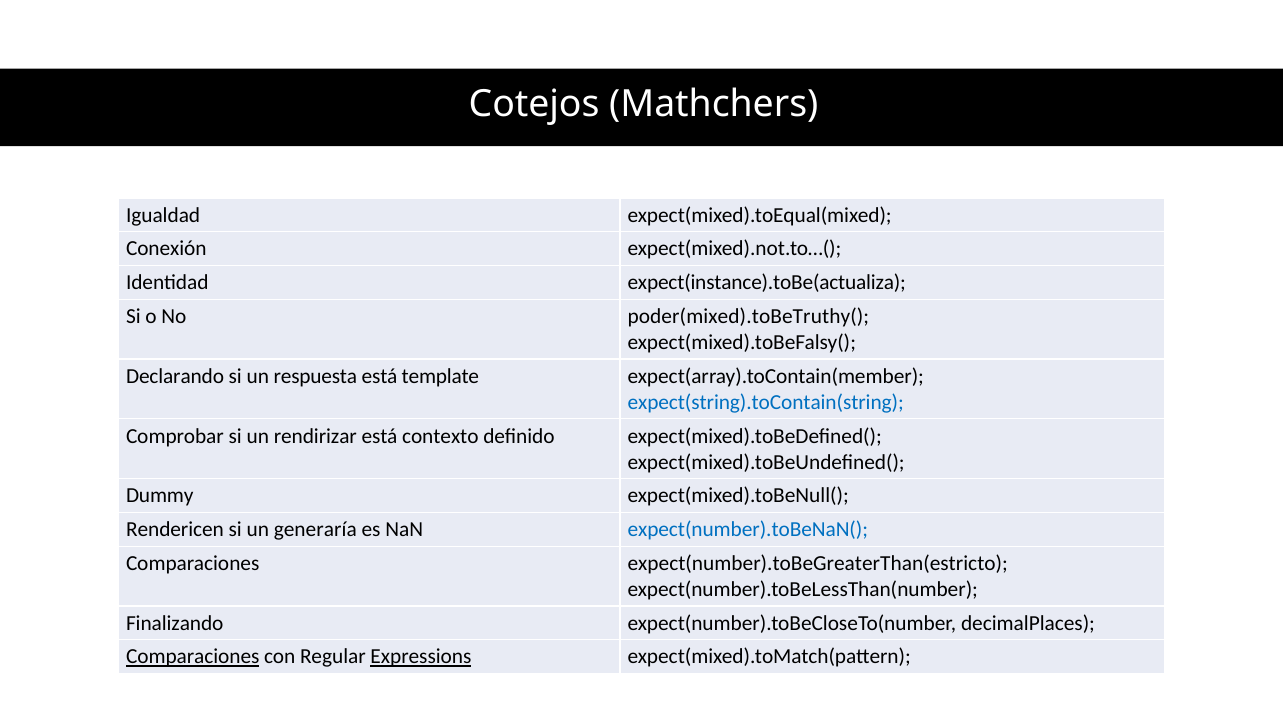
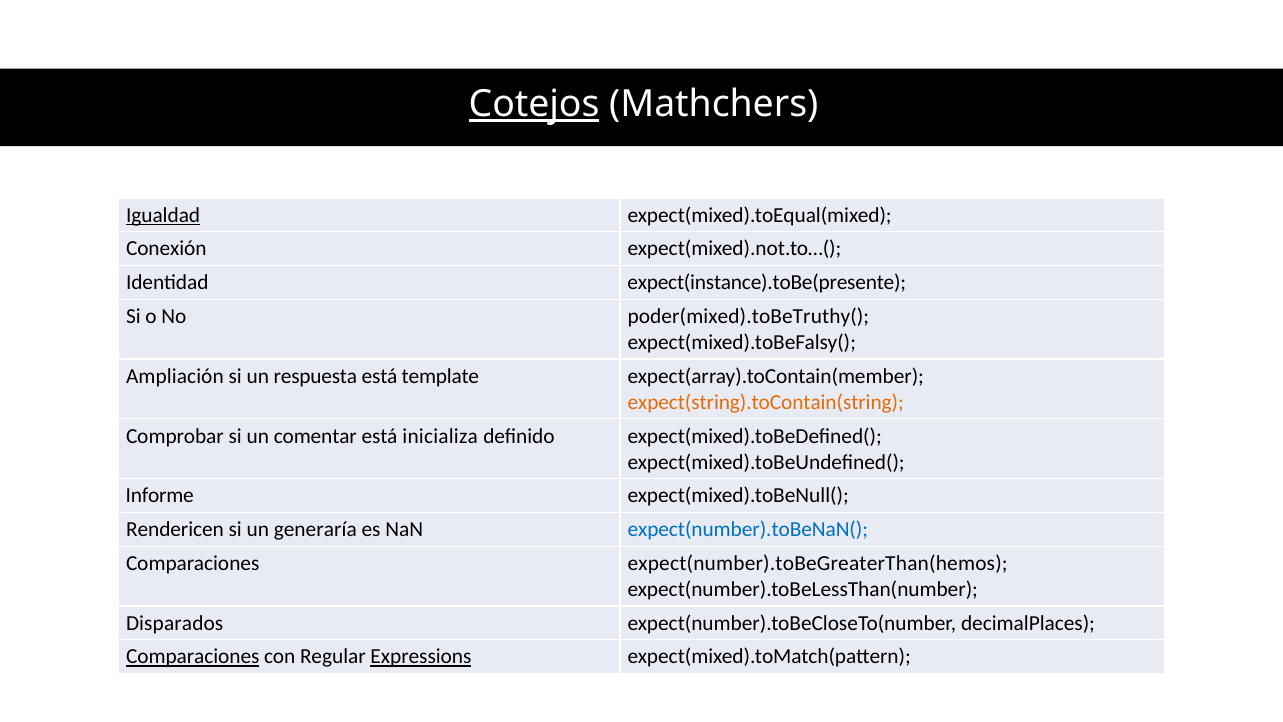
Cotejos underline: none -> present (534, 104)
Igualdad underline: none -> present (163, 215)
expect(instance).toBe(actualiza: expect(instance).toBe(actualiza -> expect(instance).toBe(presente (767, 282)
Declarando: Declarando -> Ampliación (175, 376)
expect(string).toContain(string colour: blue -> orange (766, 402)
rendirizar: rendirizar -> comentar (315, 436)
contexto: contexto -> inicializa (440, 436)
Dummy: Dummy -> Informe (160, 496)
expect(number).toBeGreaterThan(estricto: expect(number).toBeGreaterThan(estricto -> expect(number).toBeGreaterThan(hemos (818, 563)
Finalizando: Finalizando -> Disparados (175, 623)
